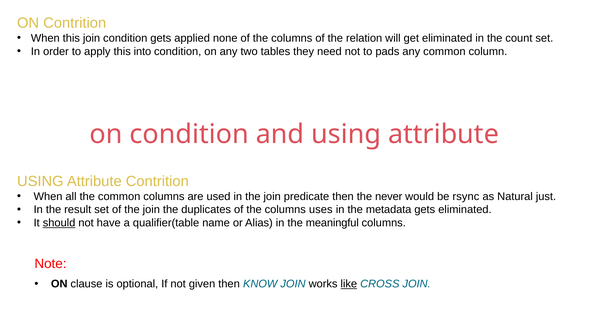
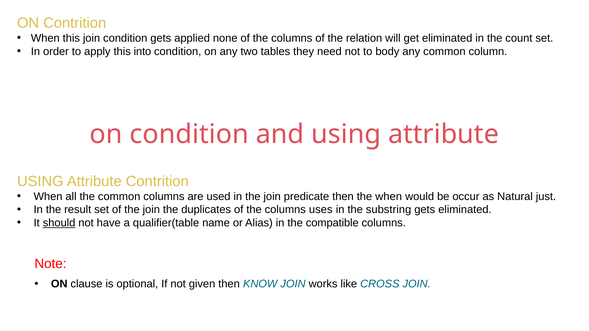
pads: pads -> body (387, 52)
the never: never -> when (389, 197)
rsync: rsync -> occur (466, 197)
metadata: metadata -> substring (389, 210)
meaningful: meaningful -> compatible (332, 223)
like underline: present -> none (349, 284)
